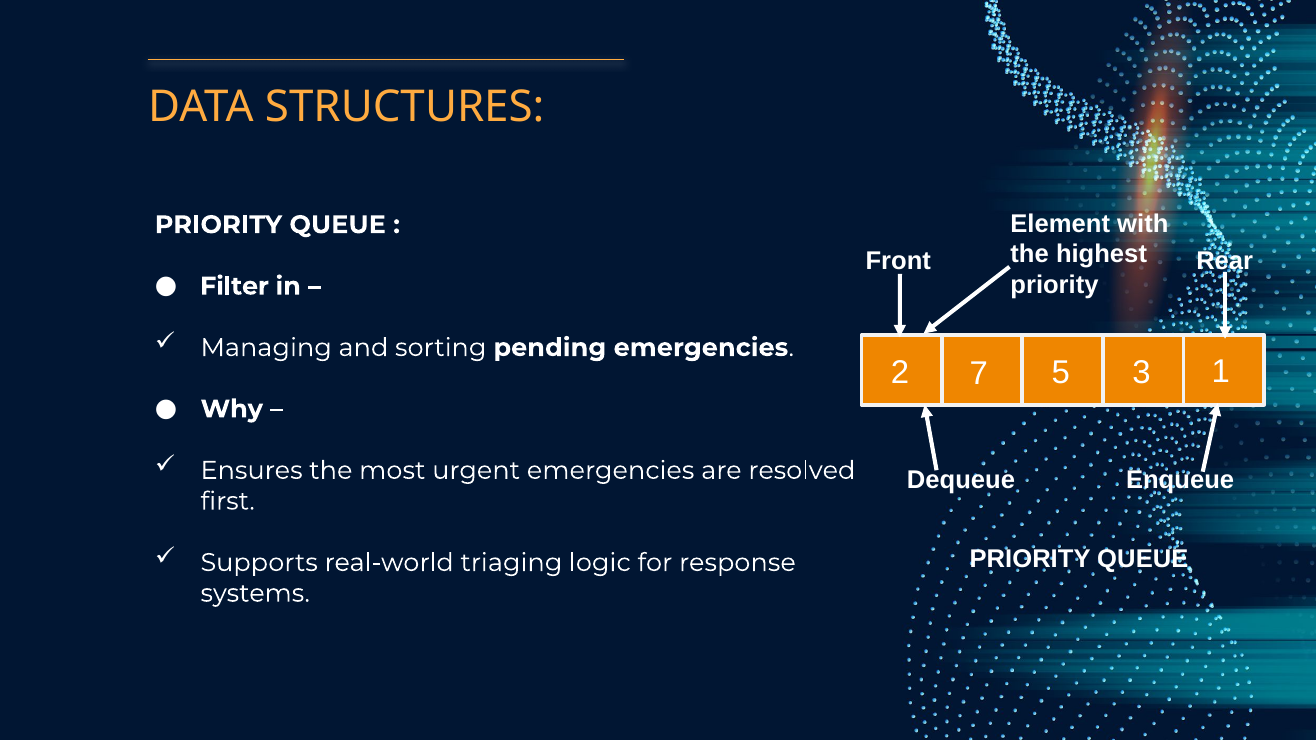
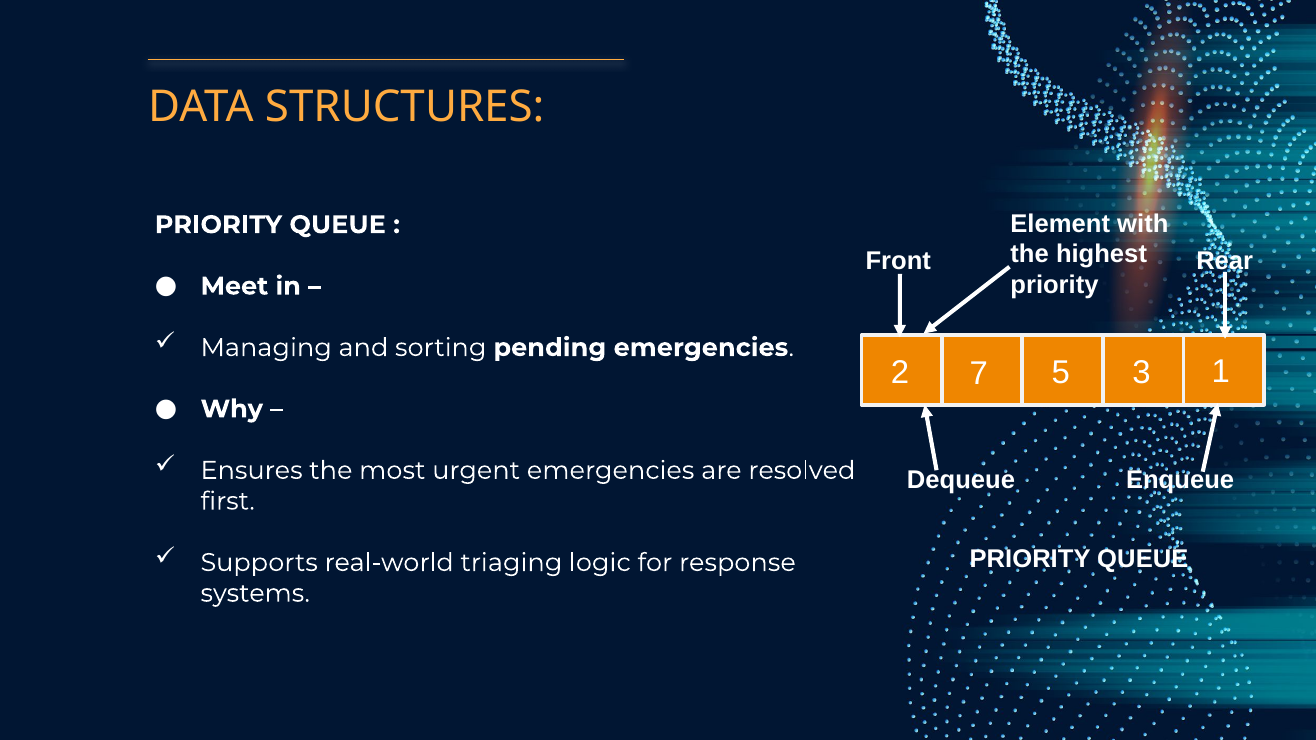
Filter: Filter -> Meet (234, 286)
